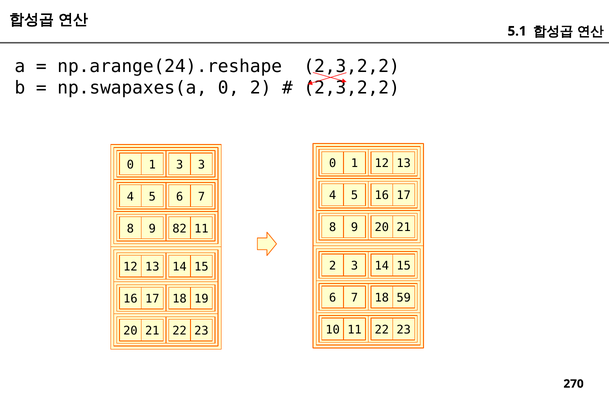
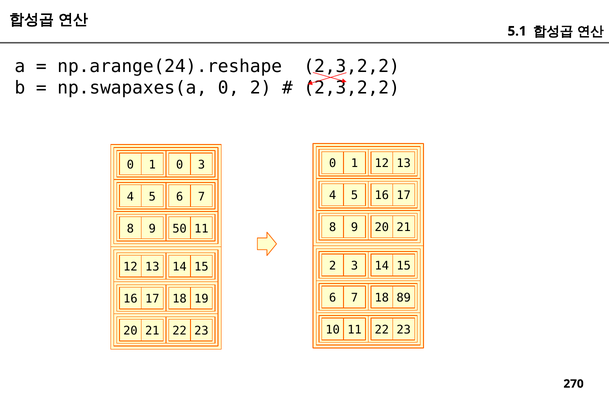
1 3: 3 -> 0 (180, 165)
82: 82 -> 50 (180, 229)
59: 59 -> 89 (404, 298)
